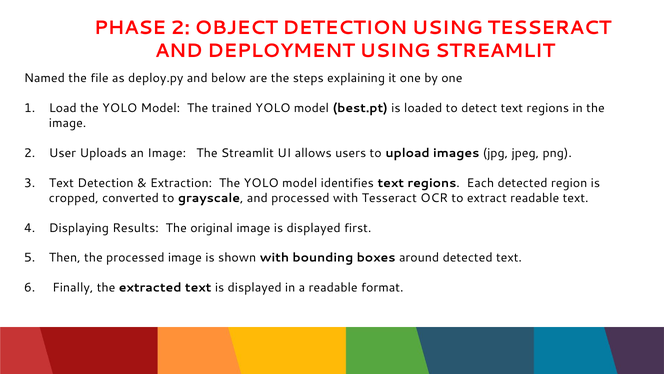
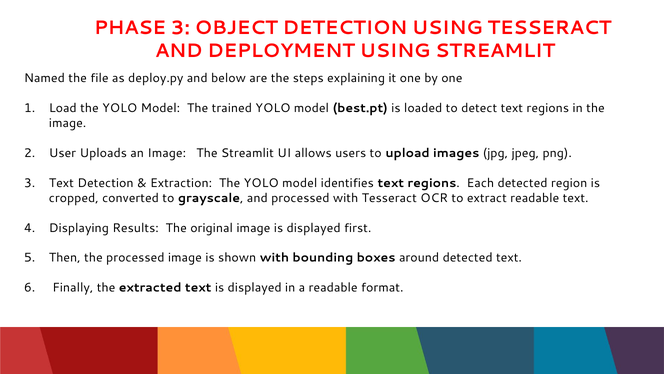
PHASE 2: 2 -> 3 (180, 28)
